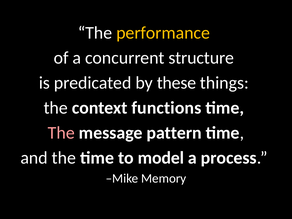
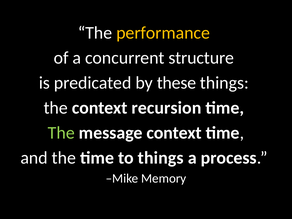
functions: functions -> recursion (166, 108)
The colour: pink -> light green (61, 133)
message pattern: pattern -> context (174, 133)
to model: model -> things (161, 158)
